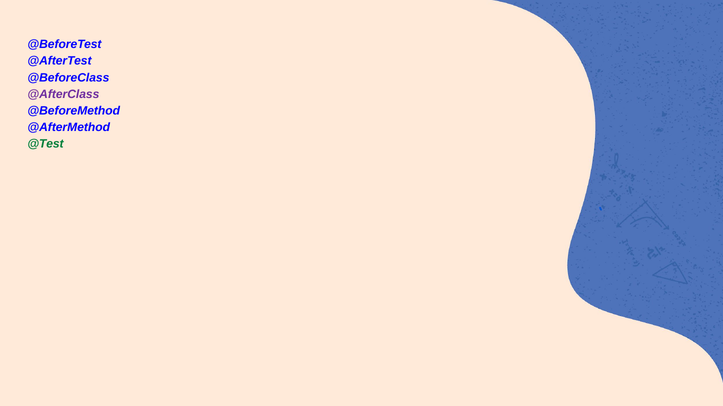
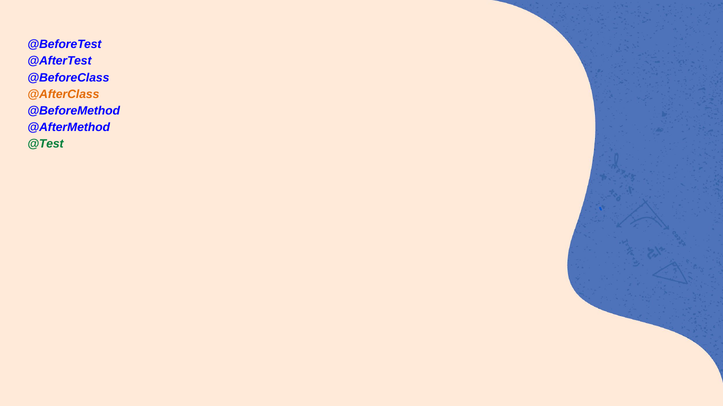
@AfterClass colour: purple -> orange (63, 94)
